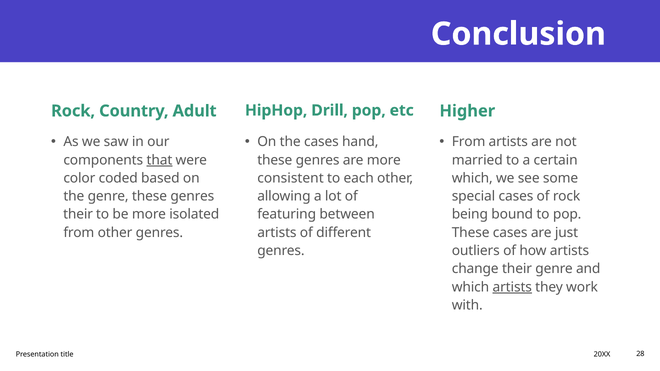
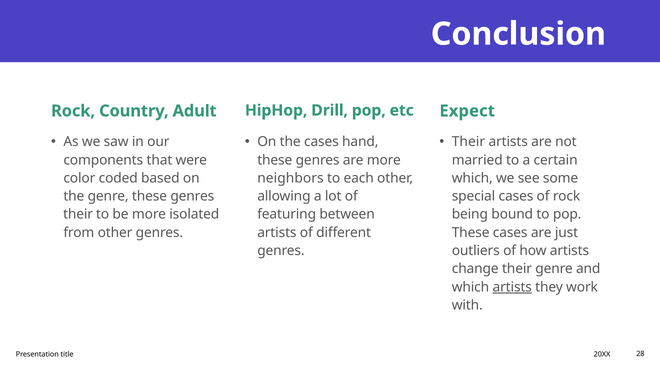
Higher: Higher -> Expect (467, 111)
From: From -> Their (468, 142)
that underline: present -> none (159, 160)
consistent: consistent -> neighbors (290, 178)
